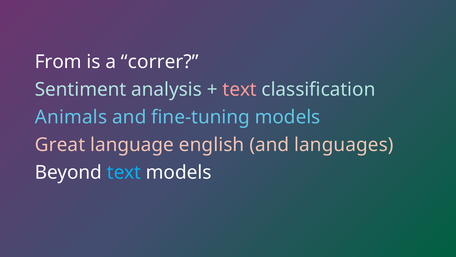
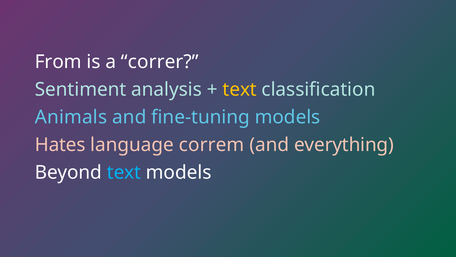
text colour: pink -> yellow (240, 89)
Great: Great -> Hates (60, 145)
english: english -> correm (212, 145)
languages: languages -> everything (344, 145)
